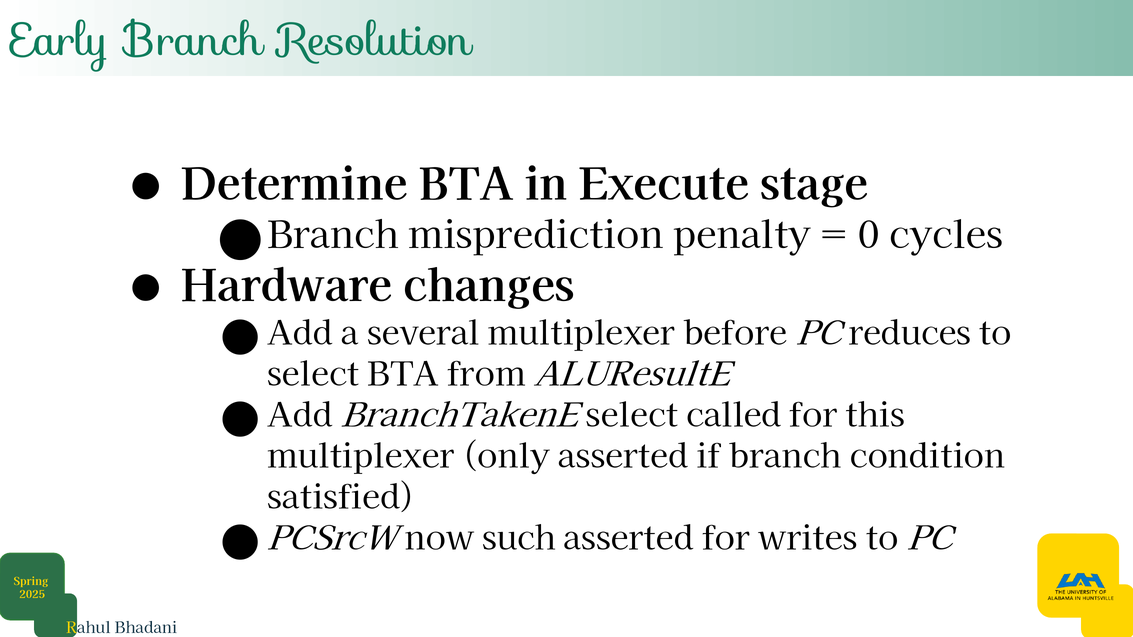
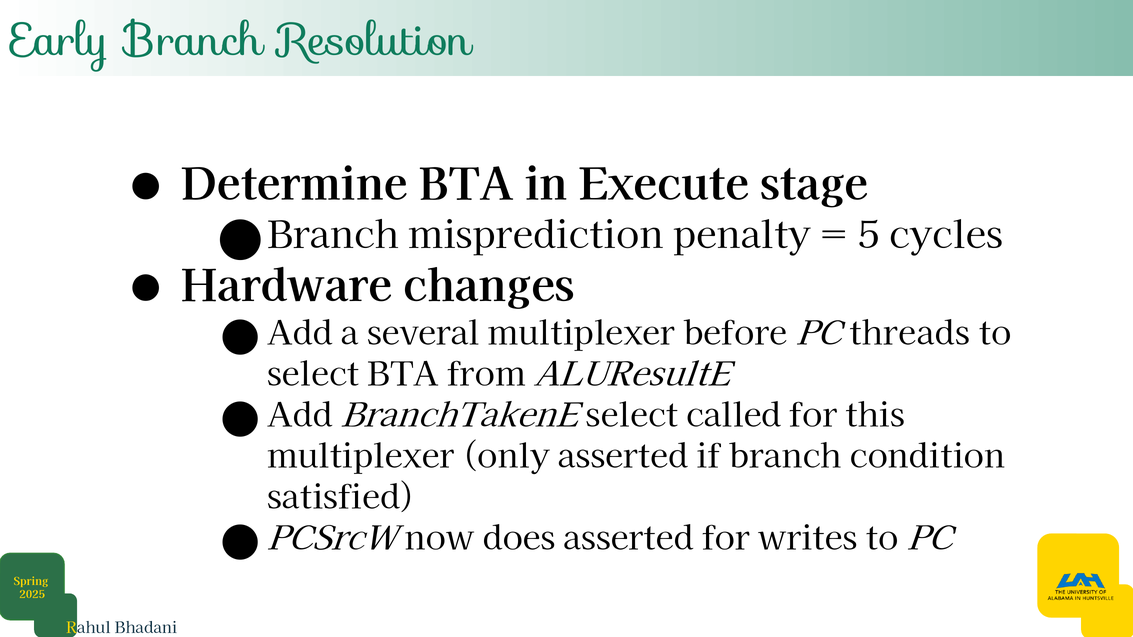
0: 0 -> 5 (869, 236)
reduces: reduces -> threads (910, 334)
such: such -> does (519, 539)
